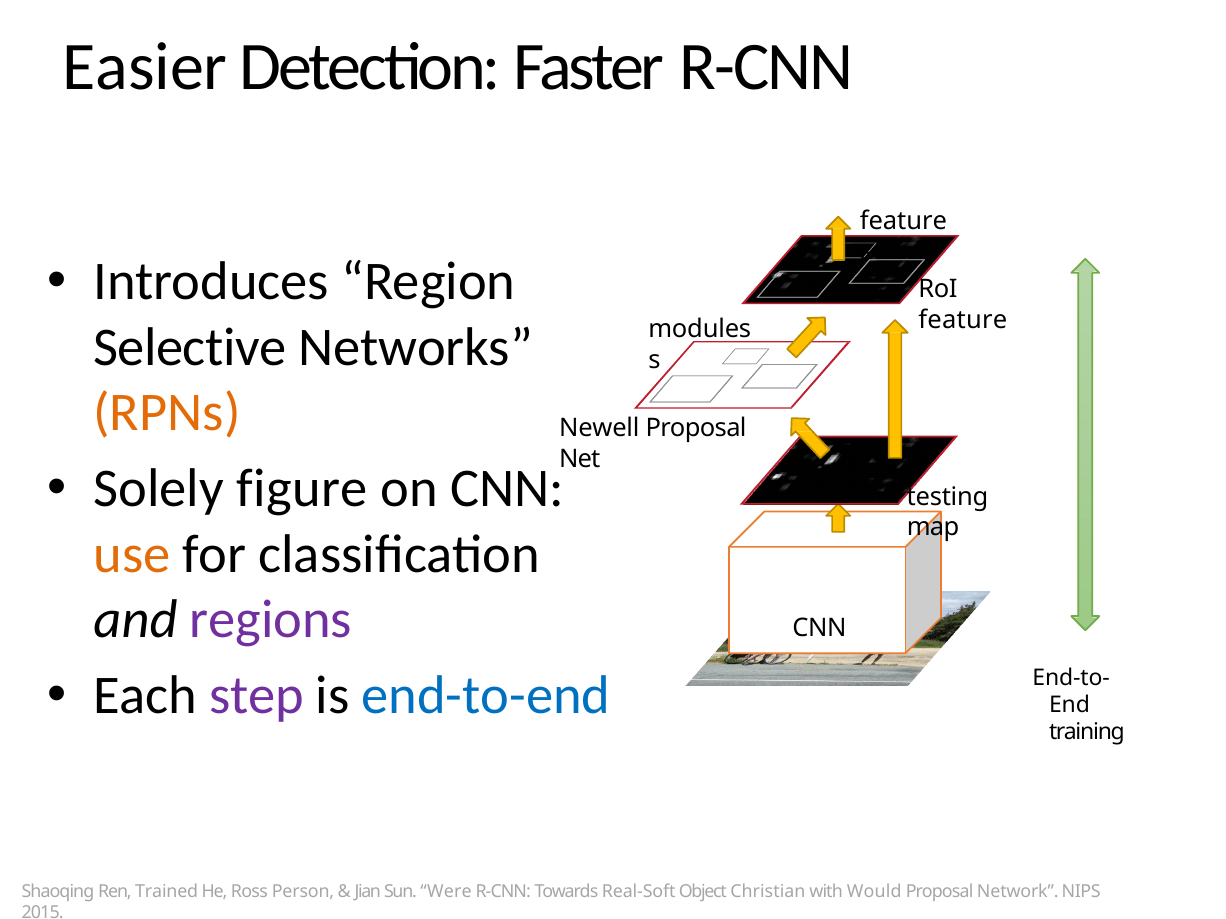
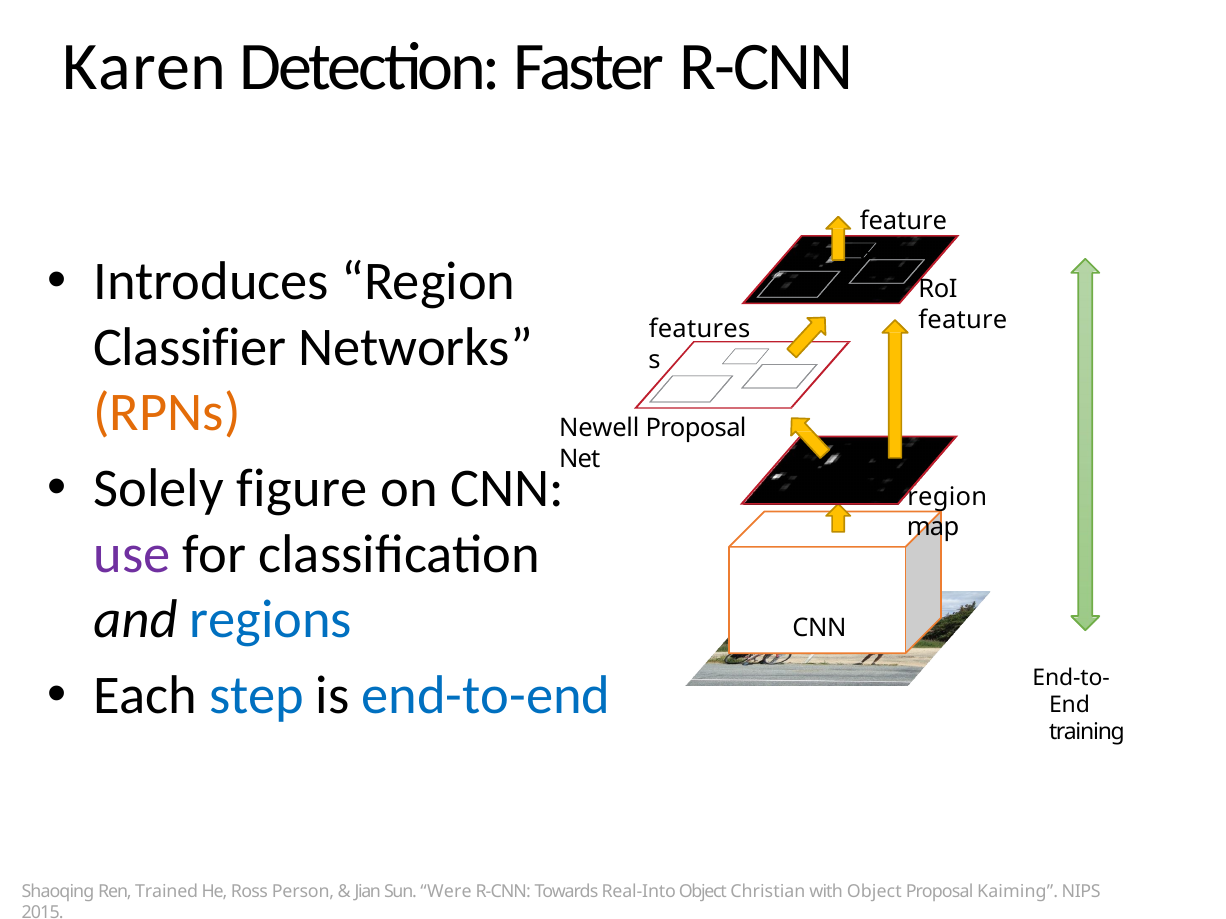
Easier: Easier -> Karen (145, 67)
modules: modules -> features (700, 330)
Selective: Selective -> Classifier (190, 347)
testing: testing -> region (947, 497)
use colour: orange -> purple (132, 555)
regions colour: purple -> blue (271, 620)
step colour: purple -> blue (256, 696)
Real-Soft: Real-Soft -> Real-Into (639, 892)
with Would: Would -> Object (874, 892)
Network: Network -> Kaiming (1018, 892)
